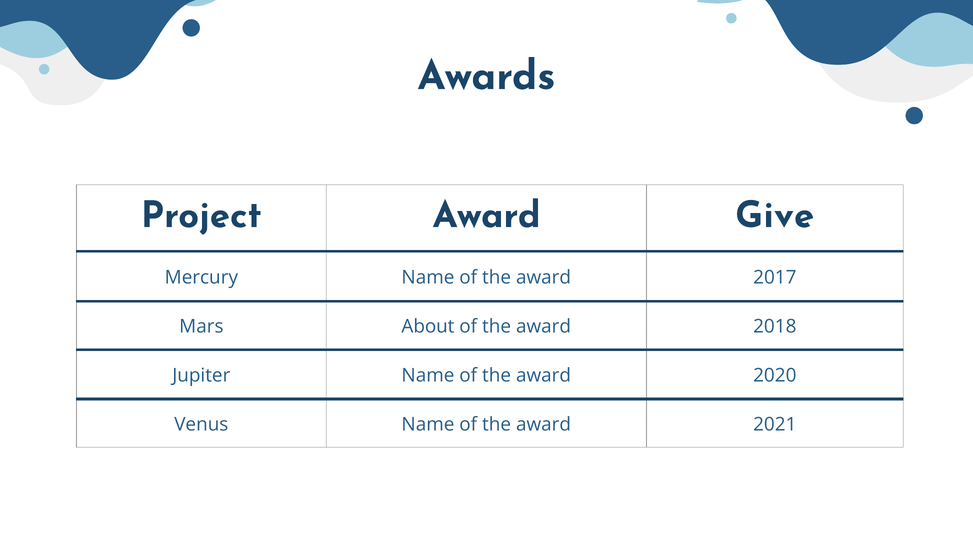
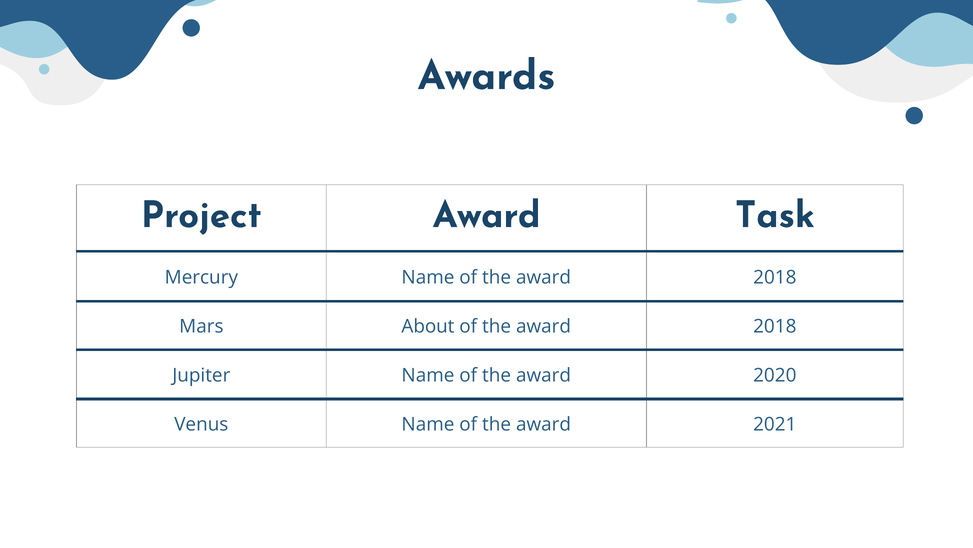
Give: Give -> Task (775, 215)
2017: 2017 -> 2018 (775, 277)
